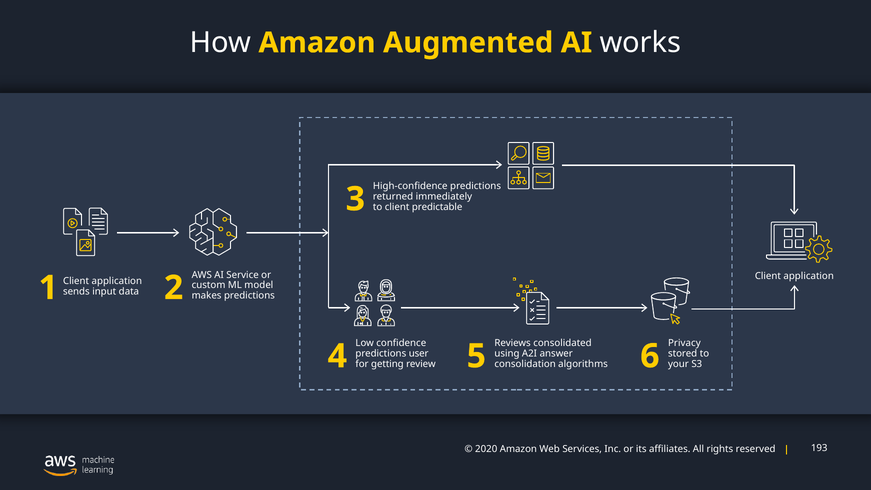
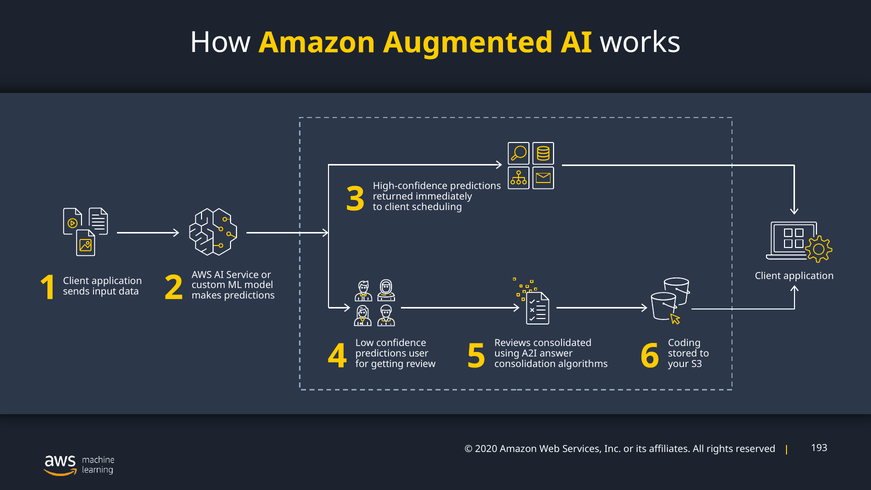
predictable: predictable -> scheduling (437, 207)
Privacy: Privacy -> Coding (684, 343)
